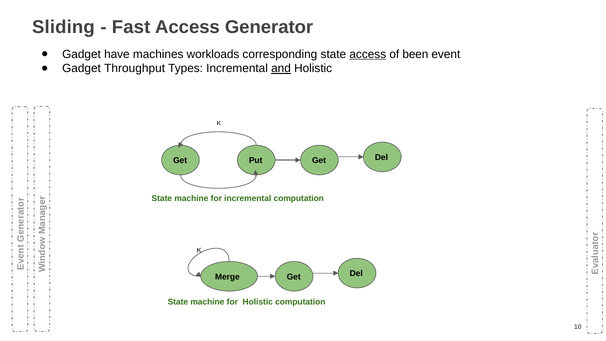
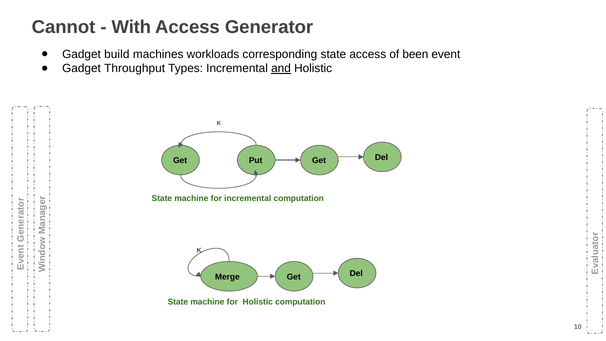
Sliding: Sliding -> Cannot (64, 27)
Fast: Fast -> With (131, 27)
have: have -> build (117, 54)
access underline: present -> none (368, 54)
